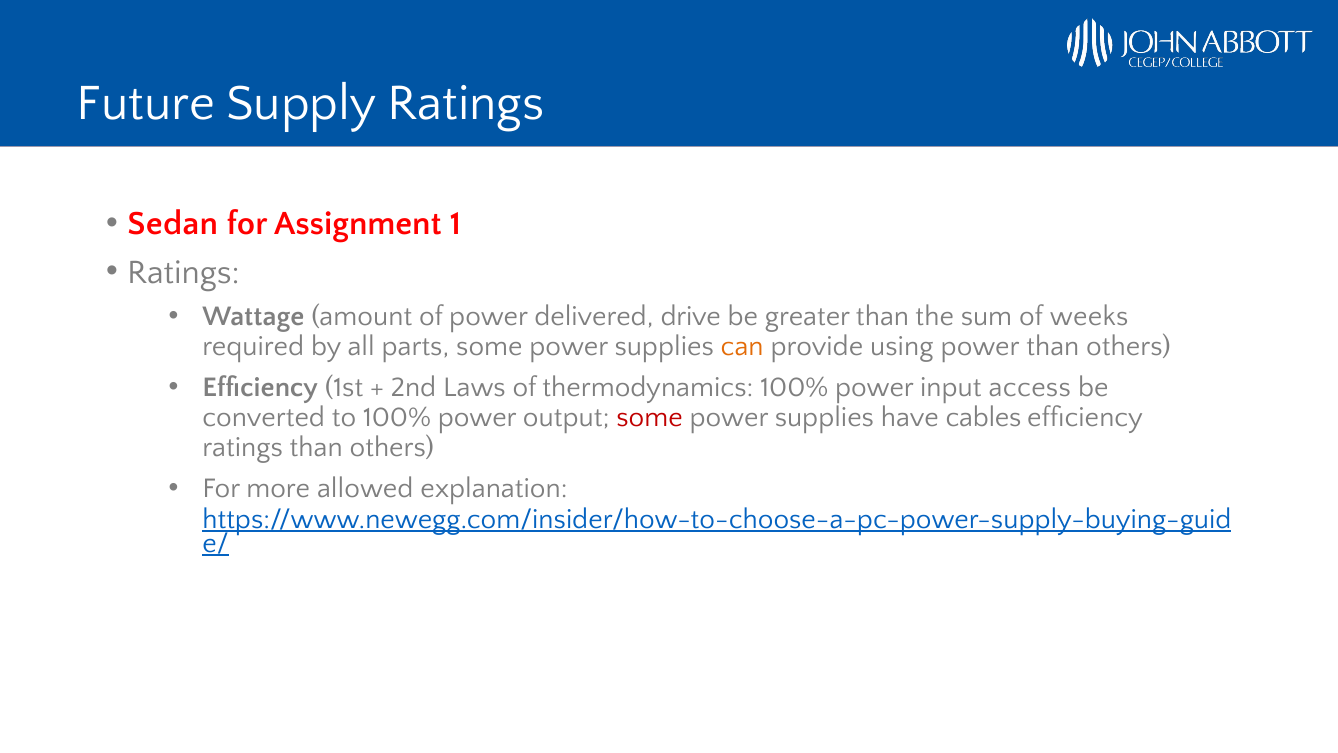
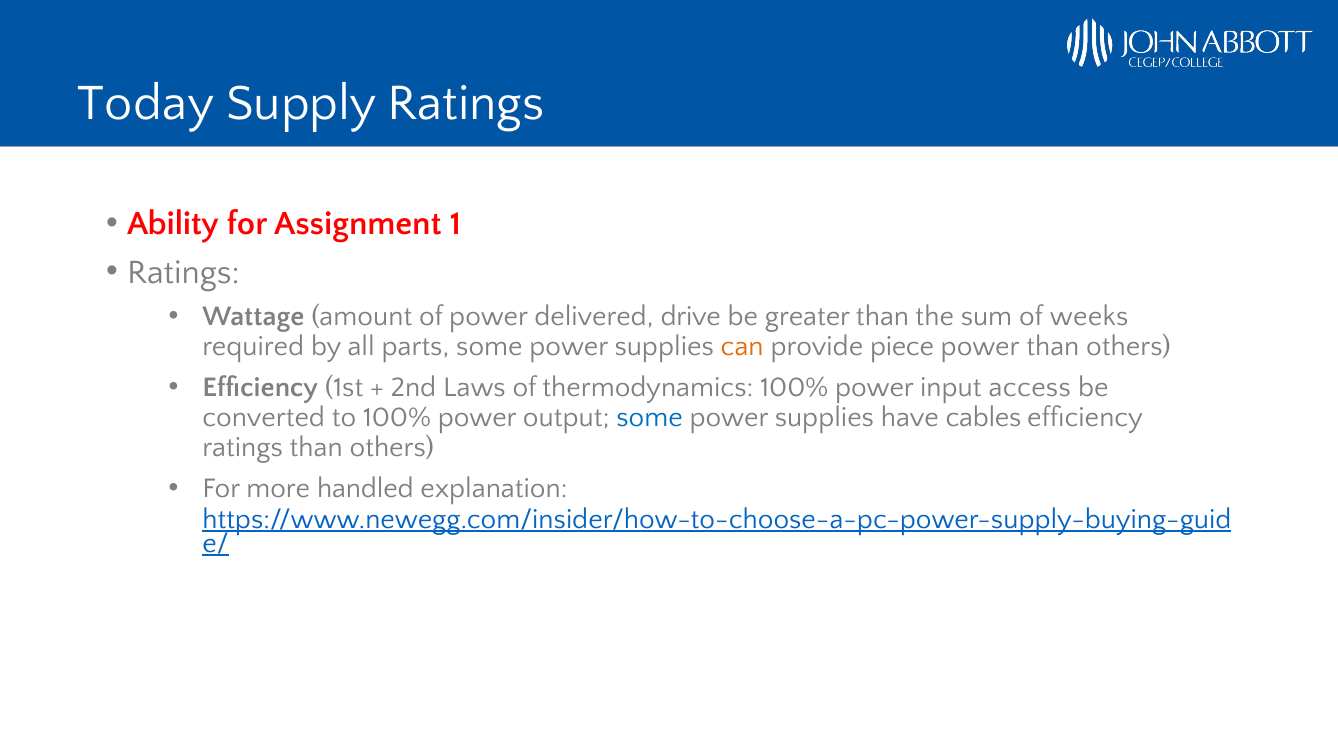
Future: Future -> Today (146, 103)
Sedan: Sedan -> Ability (173, 223)
using: using -> piece (902, 346)
some colour: red -> blue (650, 417)
allowed: allowed -> handled (365, 488)
